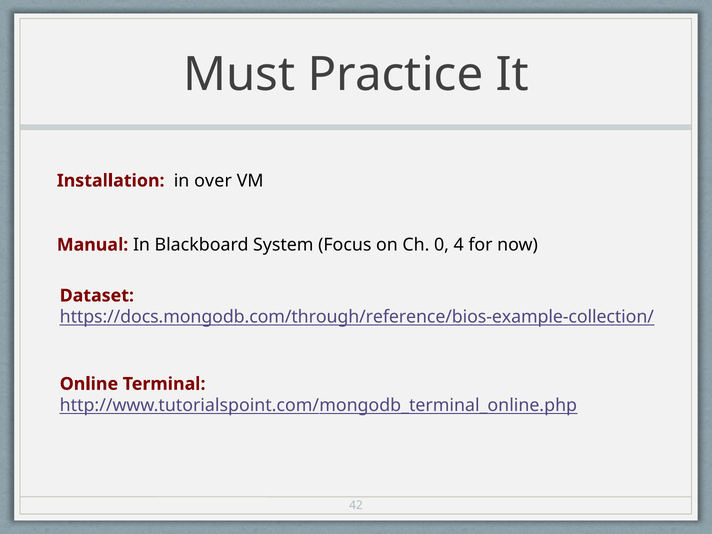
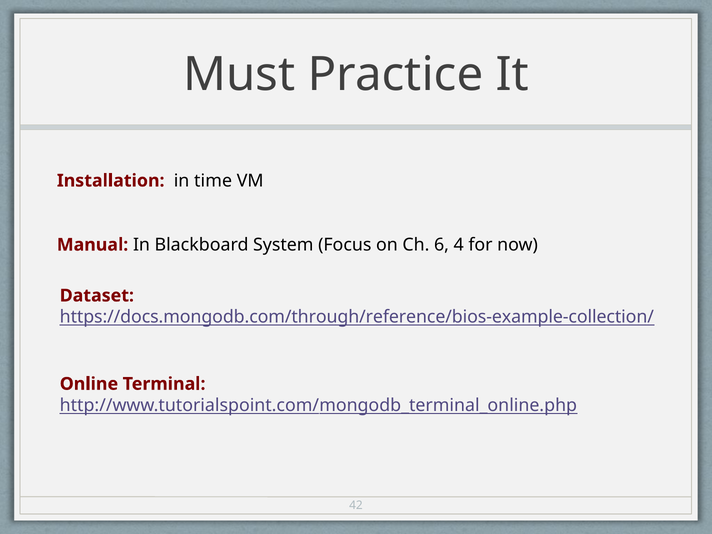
over: over -> time (213, 181)
0: 0 -> 6 (442, 245)
